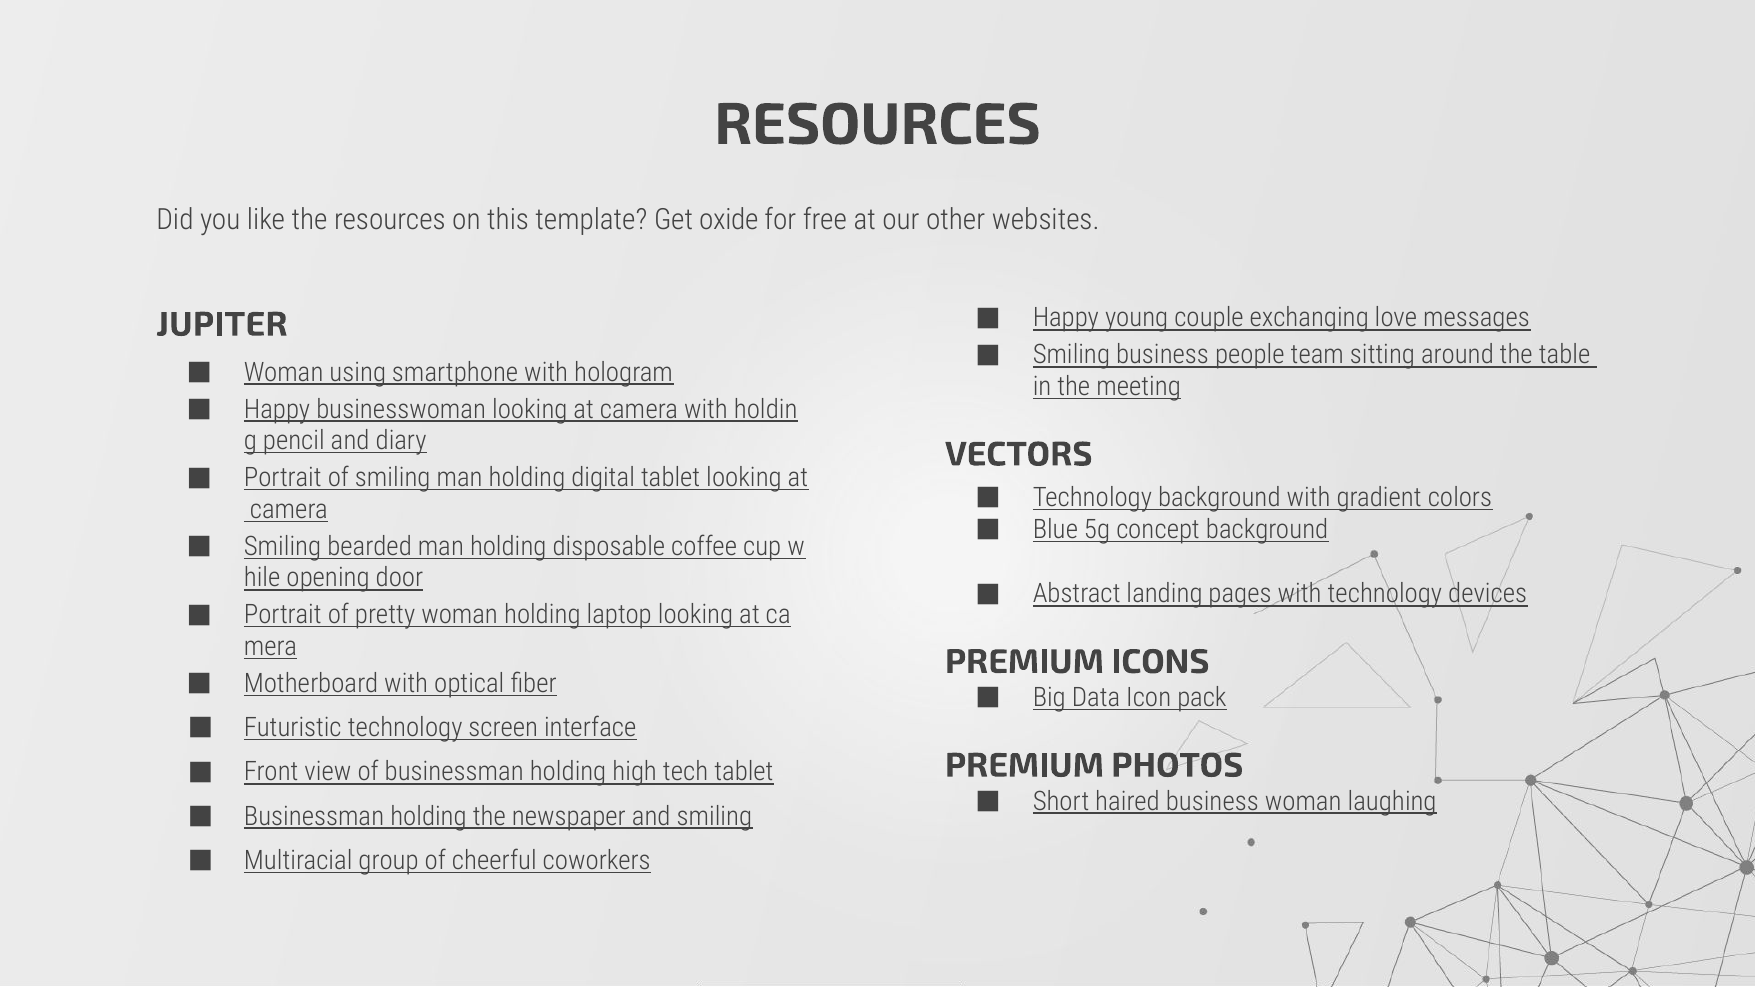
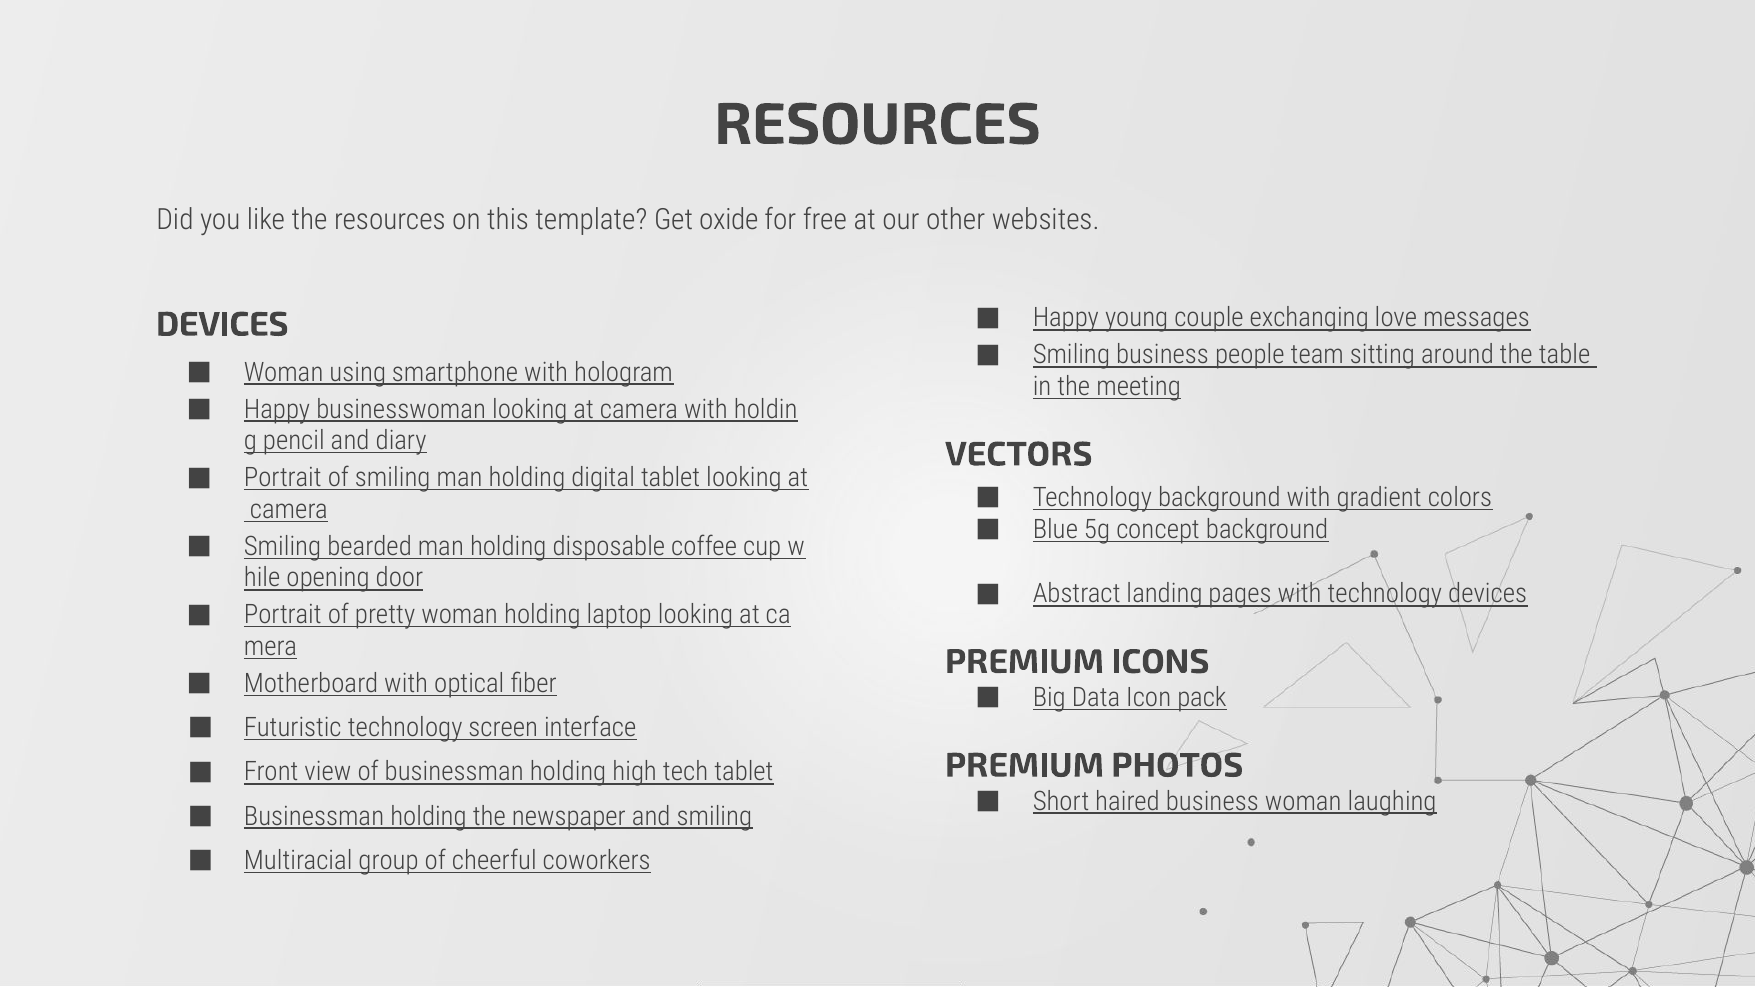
JUPITER: JUPITER -> DEVICES (222, 324)
